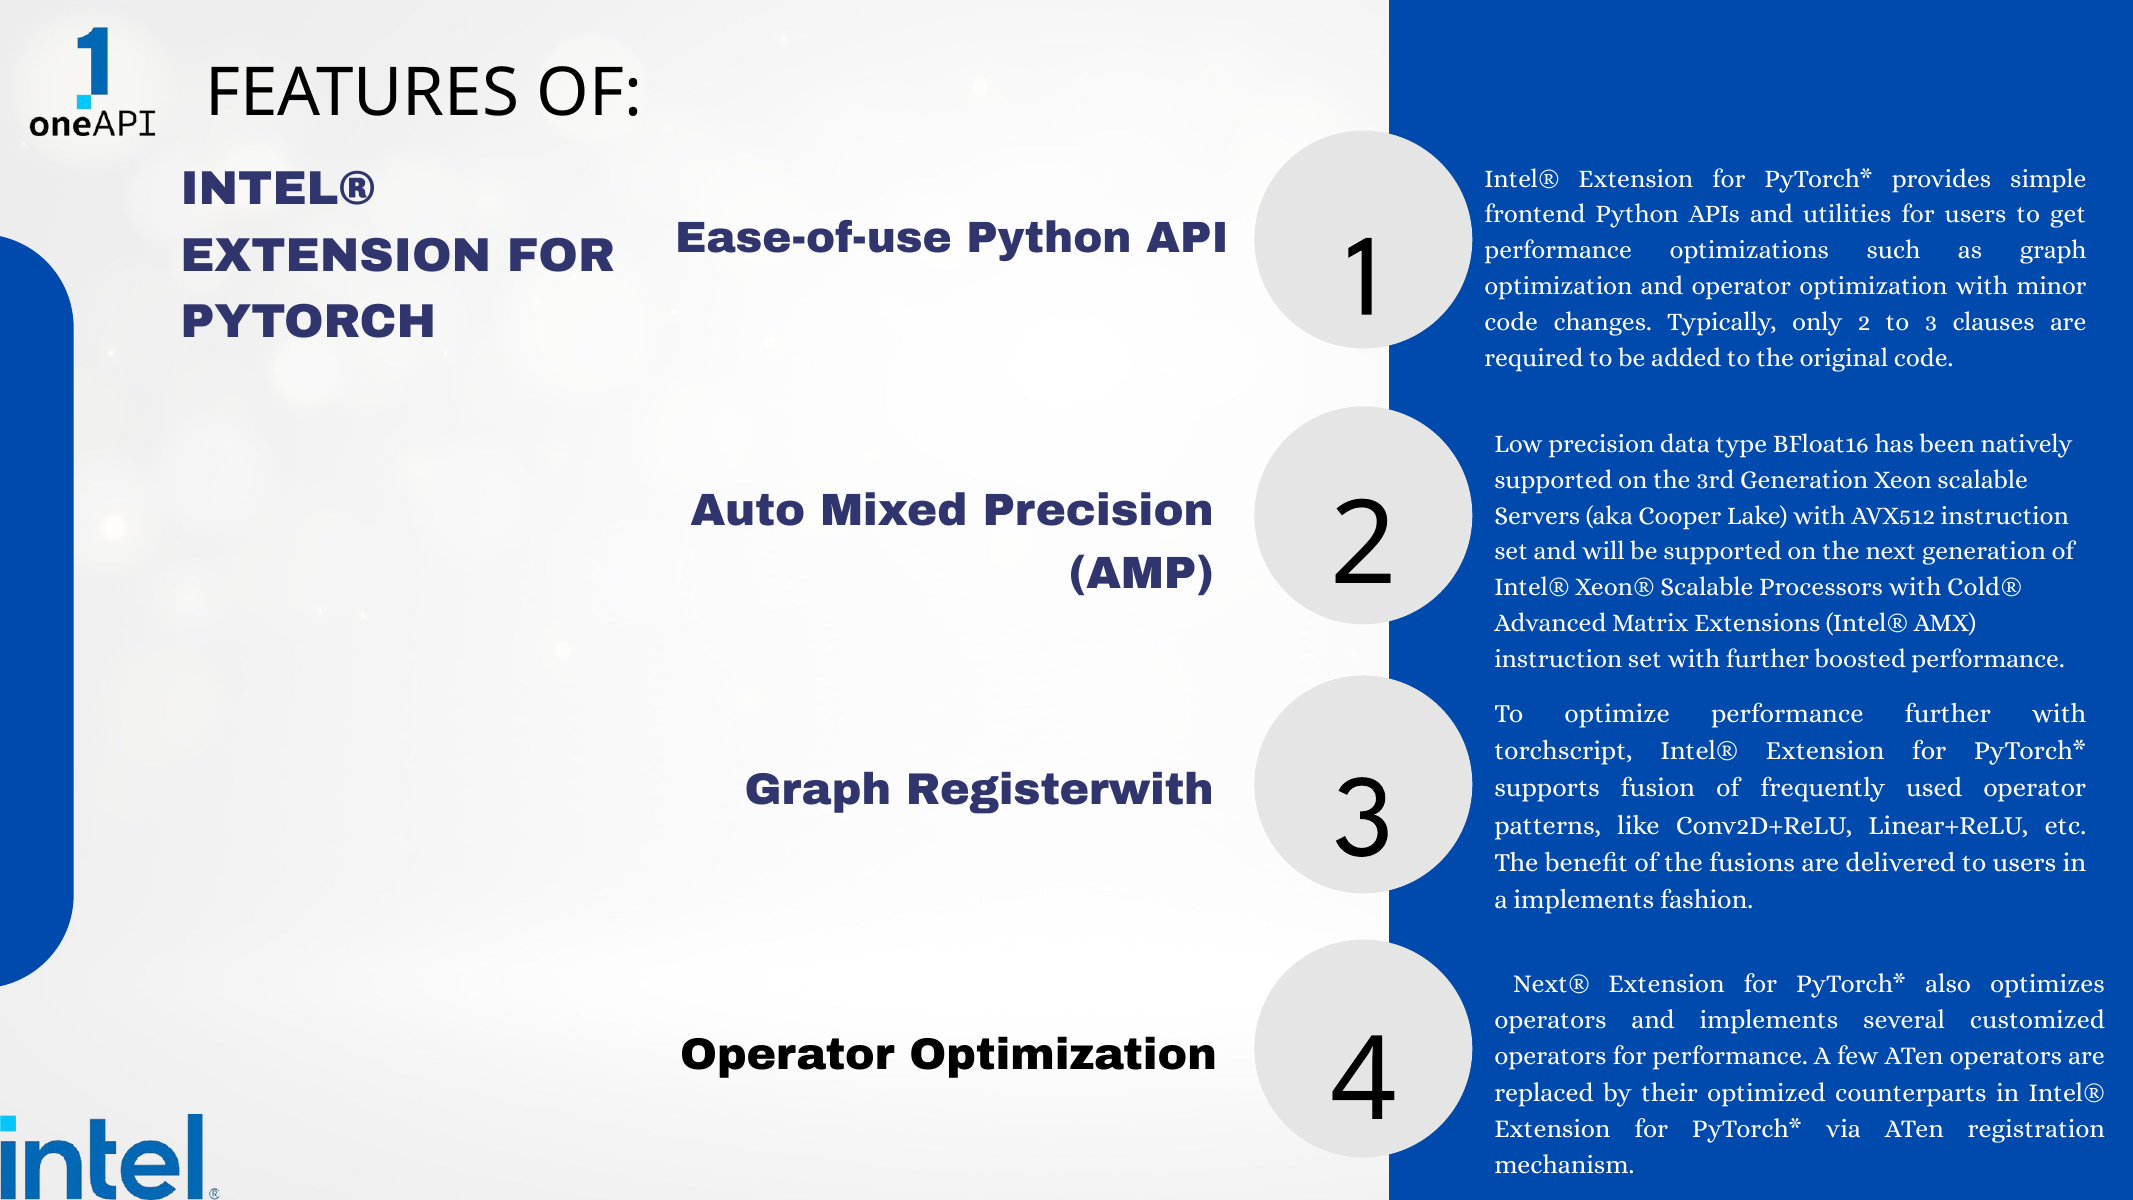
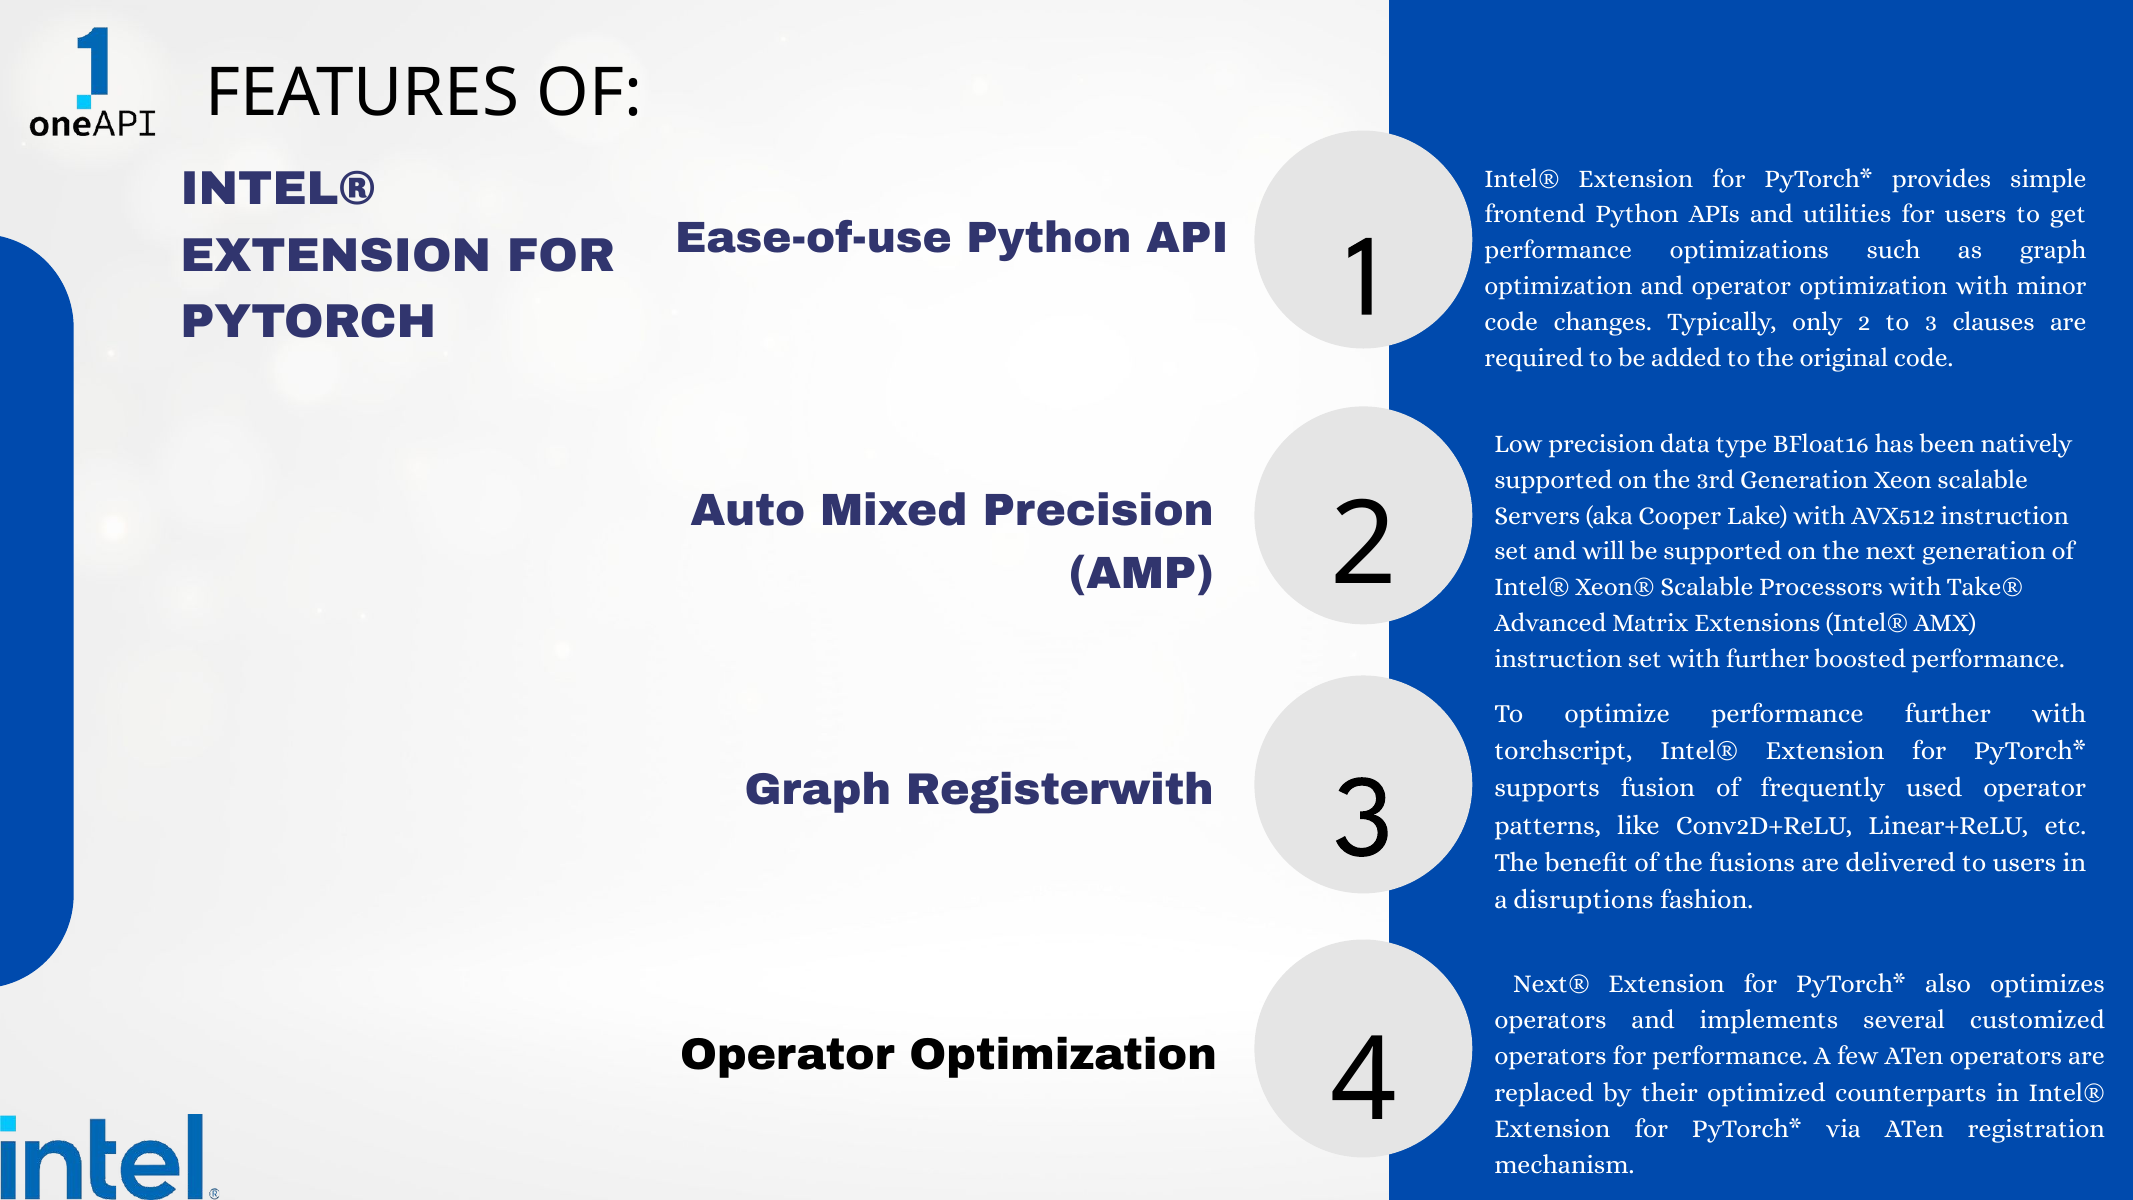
Cold®: Cold® -> Take® (1985, 587)
a implements: implements -> disruptions (1584, 900)
